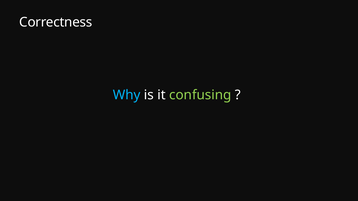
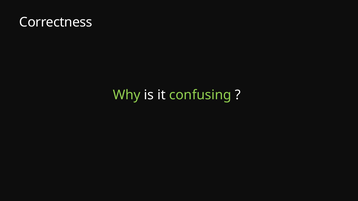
Why colour: light blue -> light green (127, 95)
